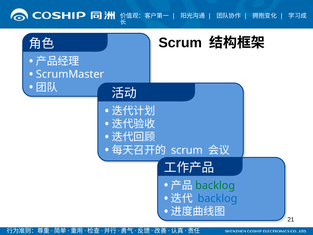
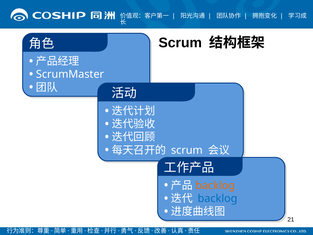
backlog colour: green -> orange (215, 185)
